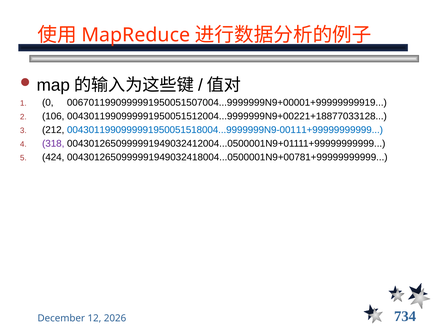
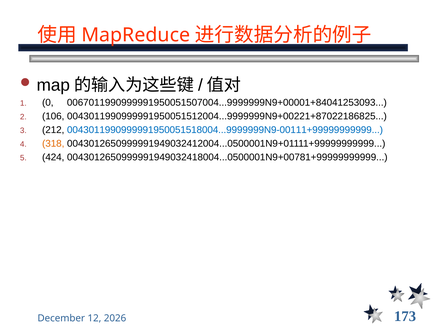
0067011990999991950051507004...9999999N9+00001+99999999919: 0067011990999991950051507004...9999999N9+00001+99999999919 -> 0067011990999991950051507004...9999999N9+00001+84041253093 (227, 103)
0043011990999991950051512004...9999999N9+00221+18877033128: 0043011990999991950051512004...9999999N9+00221+18877033128 -> 0043011990999991950051512004...9999999N9+00221+87022186825 (227, 117)
318 colour: purple -> orange (53, 144)
734: 734 -> 173 (405, 317)
